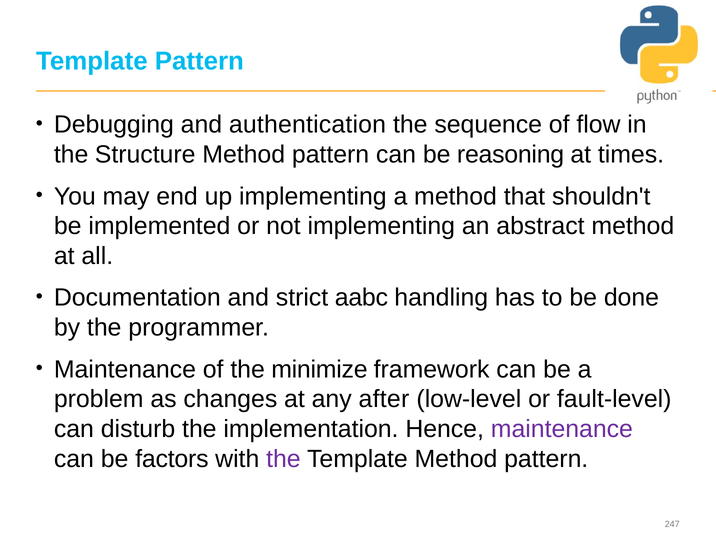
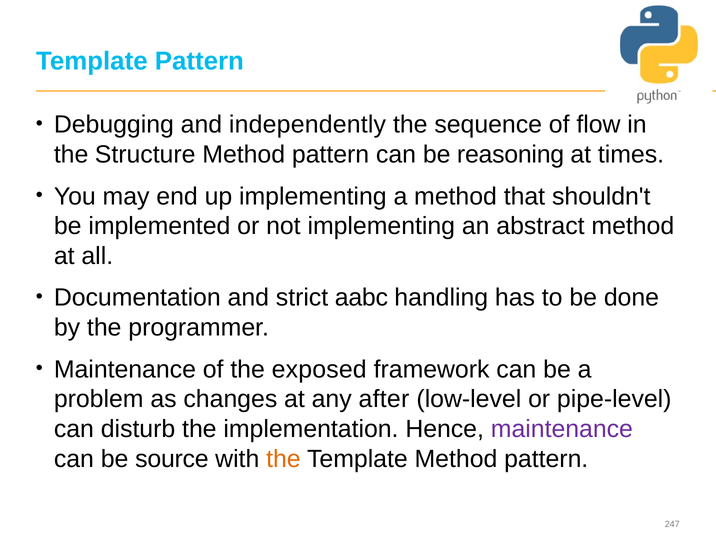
authentication: authentication -> independently (308, 125)
minimize: minimize -> exposed (319, 369)
fault-level: fault-level -> pipe-level (614, 399)
factors: factors -> source (172, 459)
the colour: purple -> orange (283, 459)
